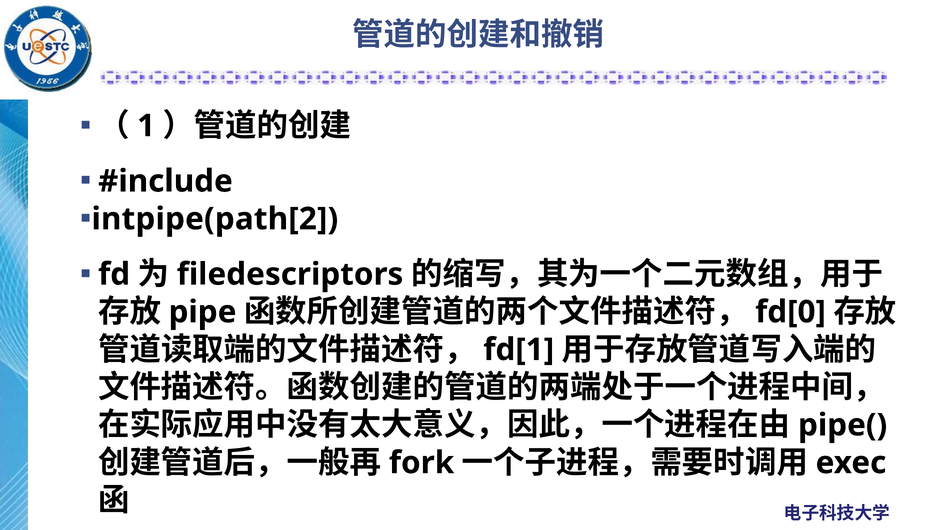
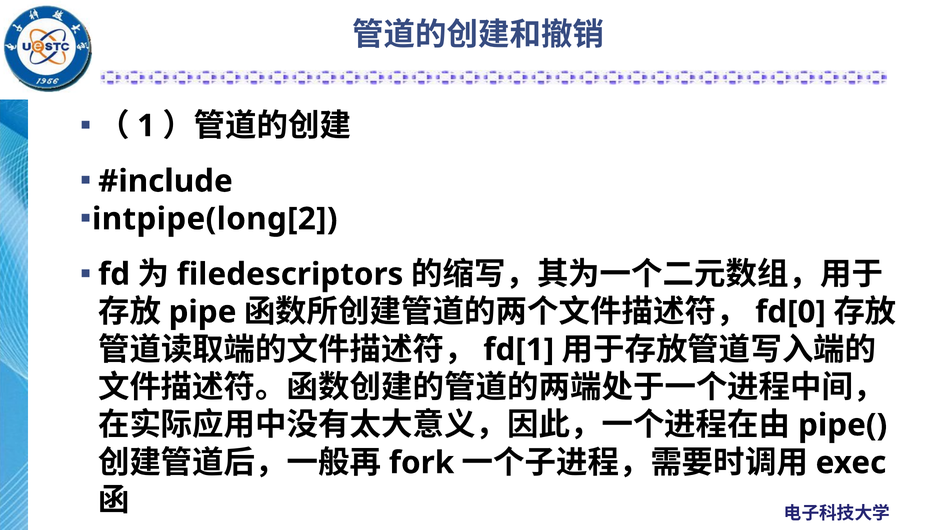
intpipe(path[2: intpipe(path[2 -> intpipe(long[2 (215, 219)
